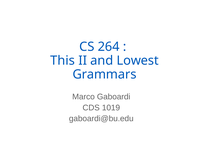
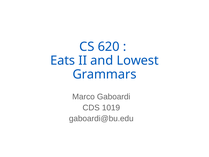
264: 264 -> 620 (109, 47)
This: This -> Eats (63, 60)
